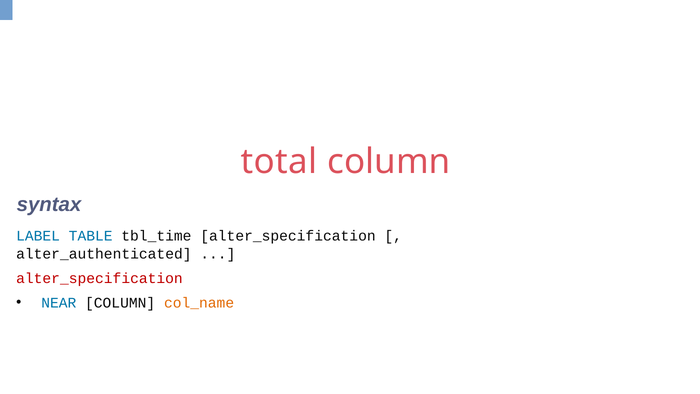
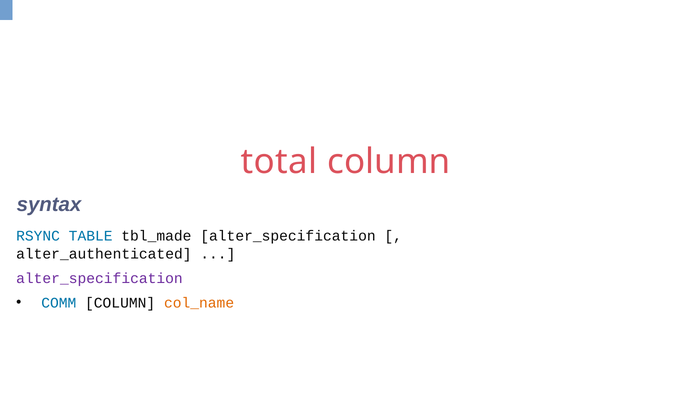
LABEL: LABEL -> RSYNC (38, 236)
tbl_time: tbl_time -> tbl_made (156, 236)
alter_specification colour: red -> purple (99, 278)
NEAR: NEAR -> COMM (59, 303)
